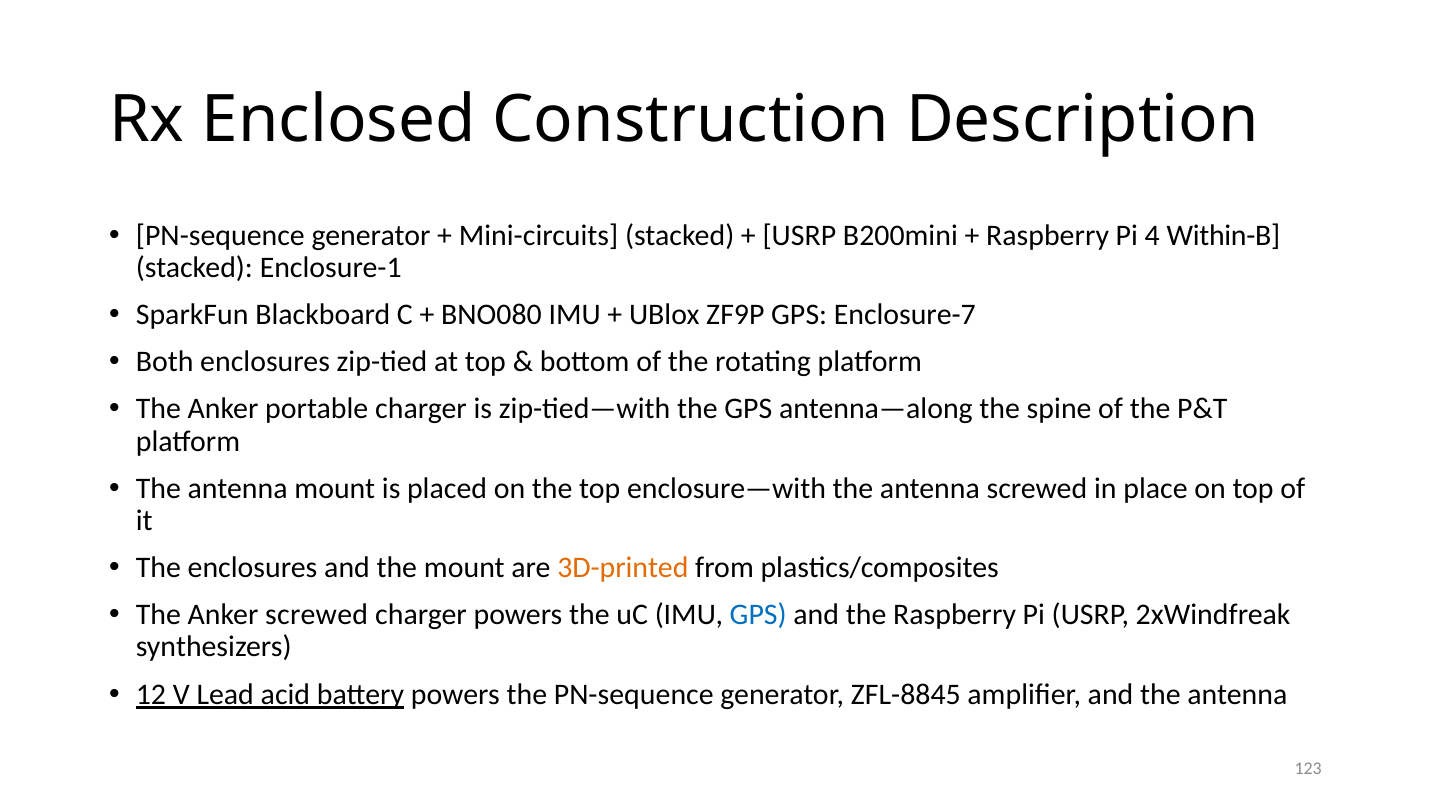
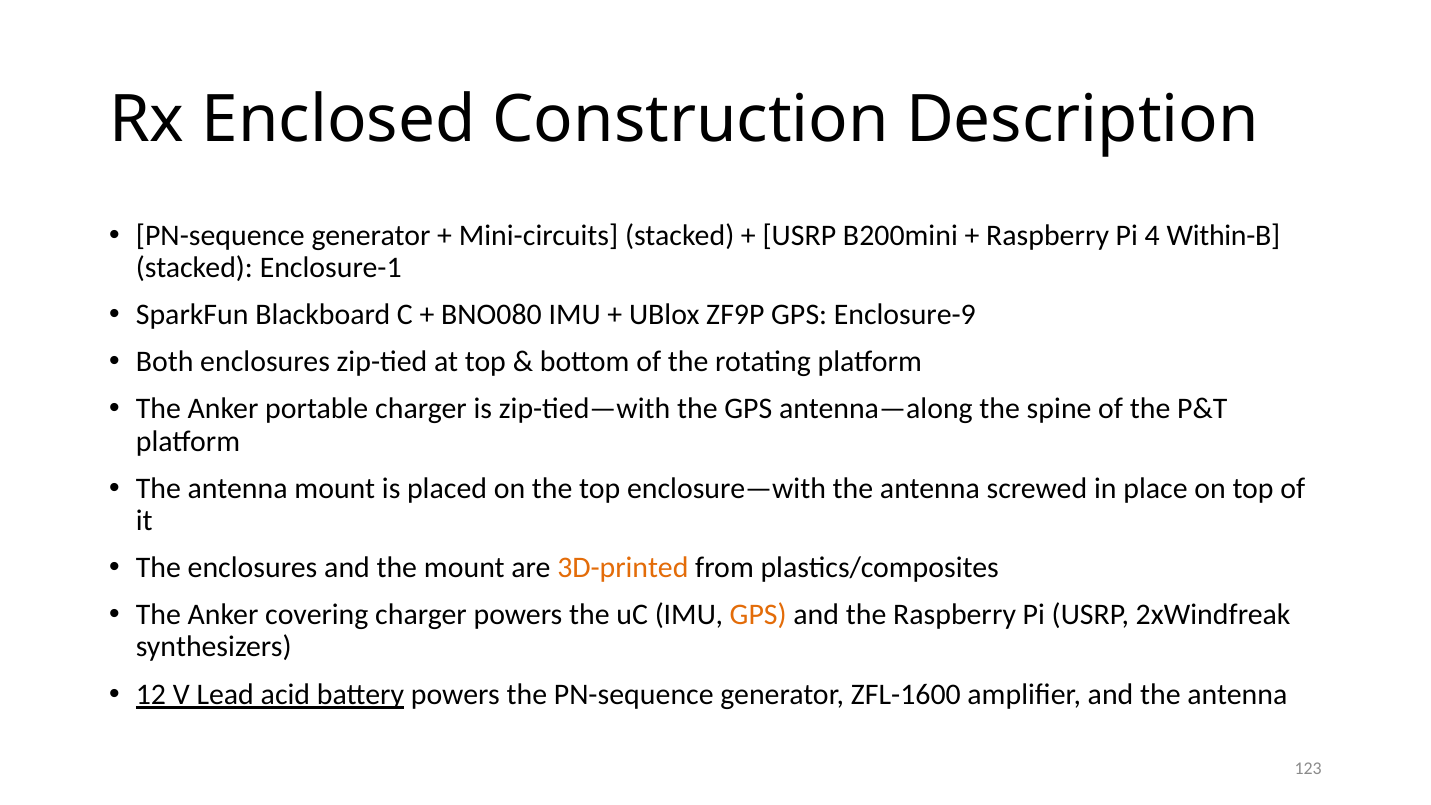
Enclosure-7: Enclosure-7 -> Enclosure-9 (905, 315)
Anker screwed: screwed -> covering (317, 615)
GPS colour: blue -> orange (758, 615)
ZFL-8845: ZFL-8845 -> ZFL-1600 (906, 695)
